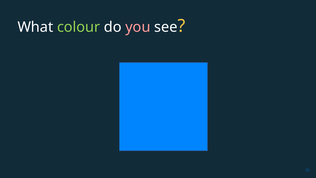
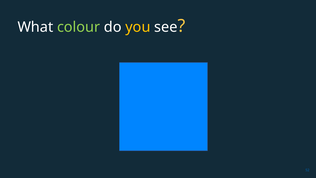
you colour: pink -> yellow (138, 27)
